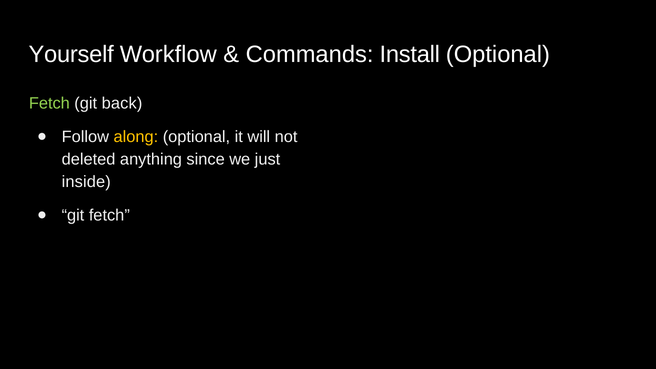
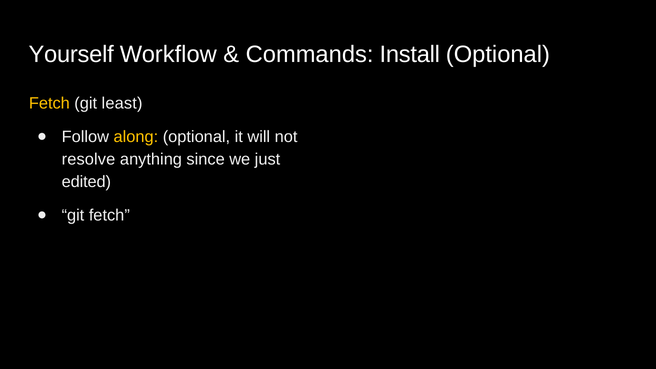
Fetch colour: light green -> yellow (49, 103)
back: back -> least (122, 103)
deleted: deleted -> resolve (89, 159)
inside: inside -> edited (86, 182)
